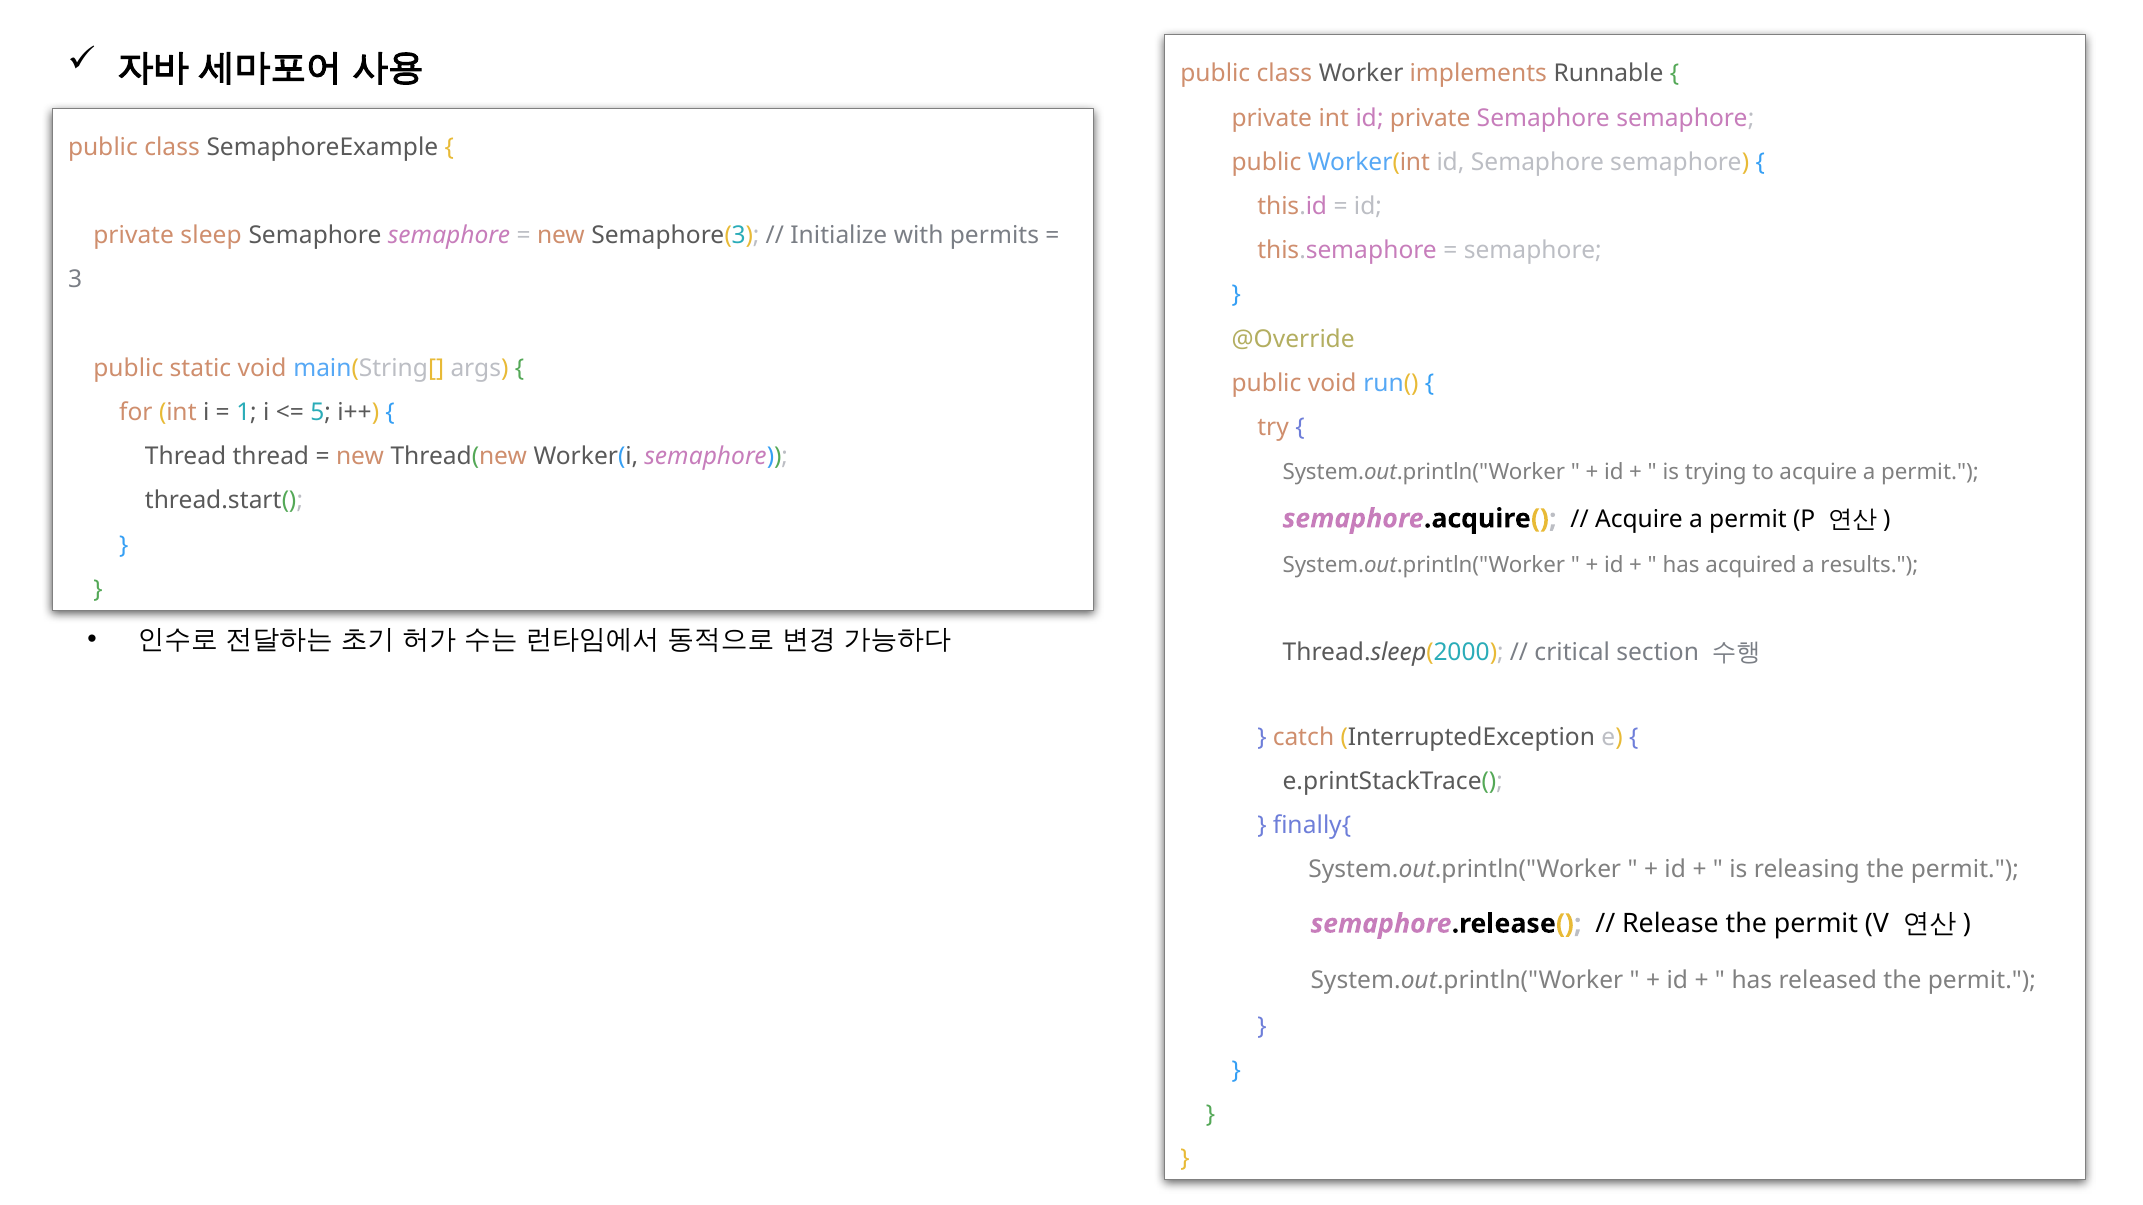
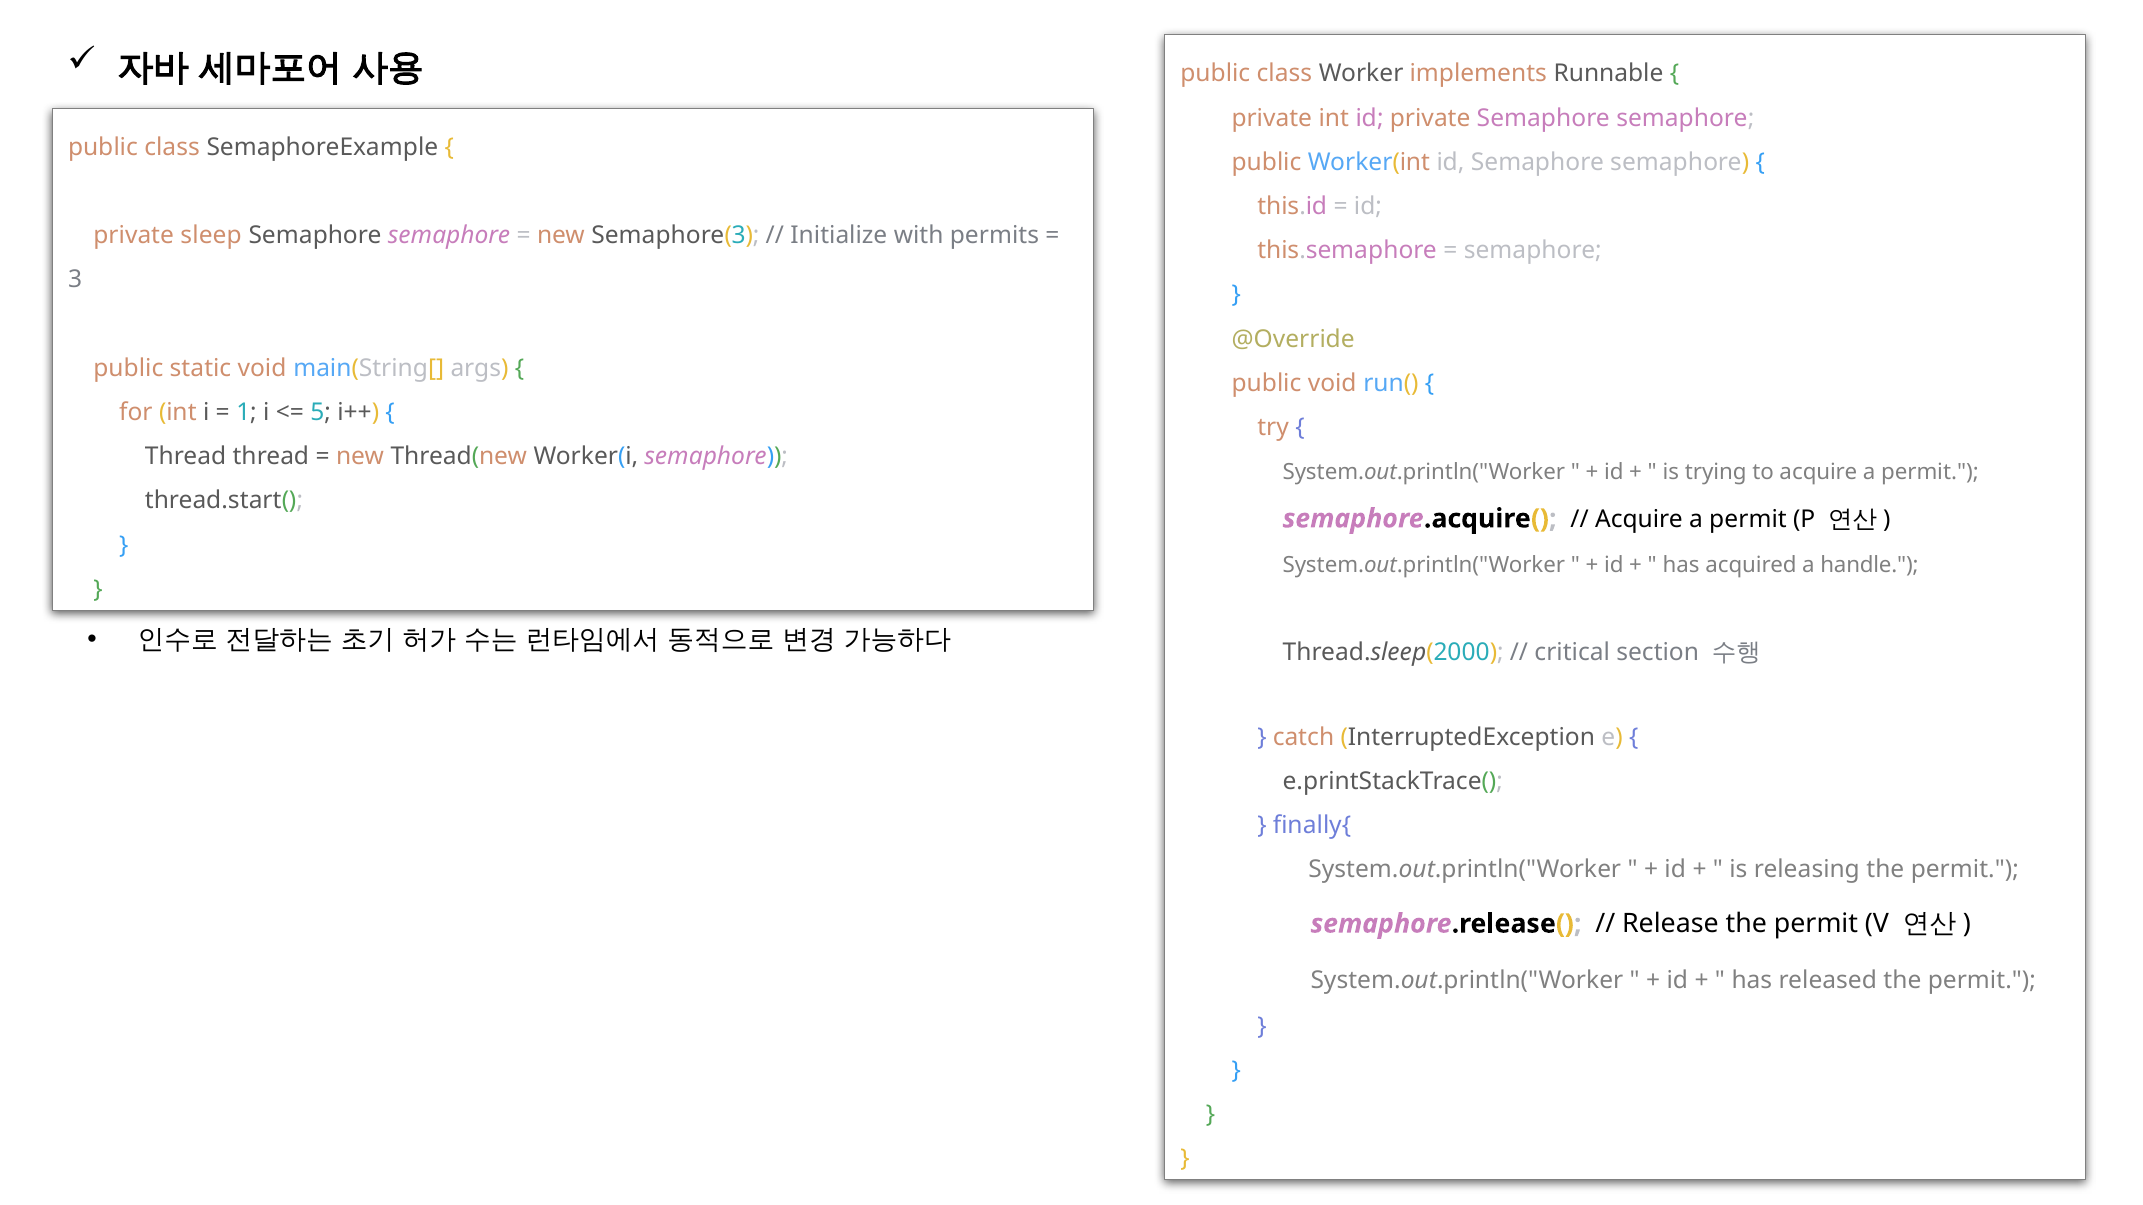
results: results -> handle (1869, 565)
